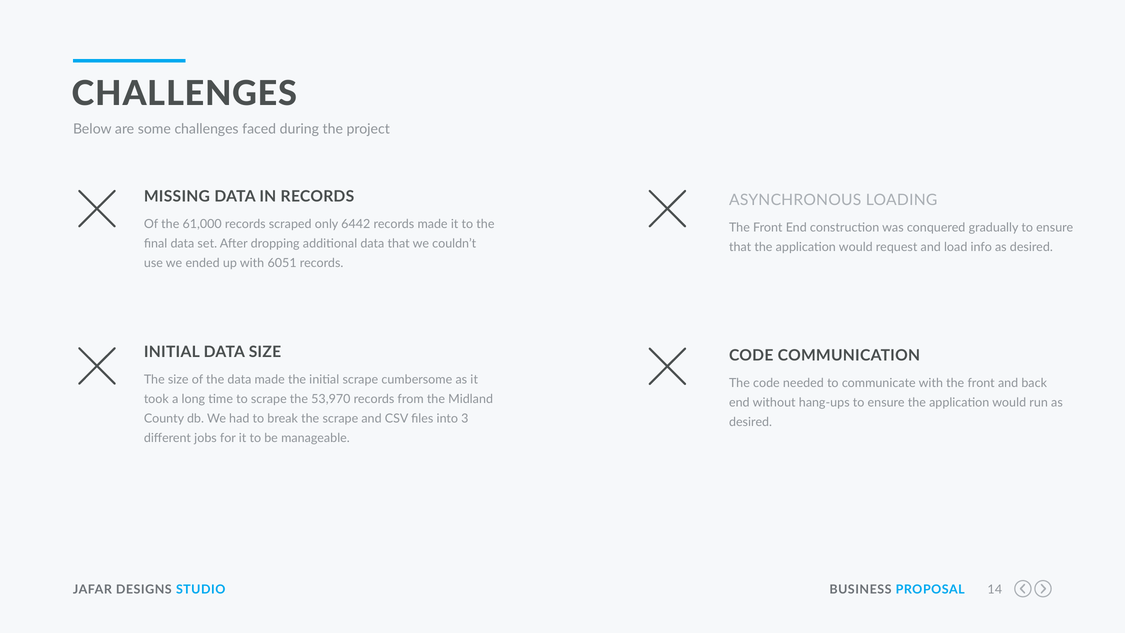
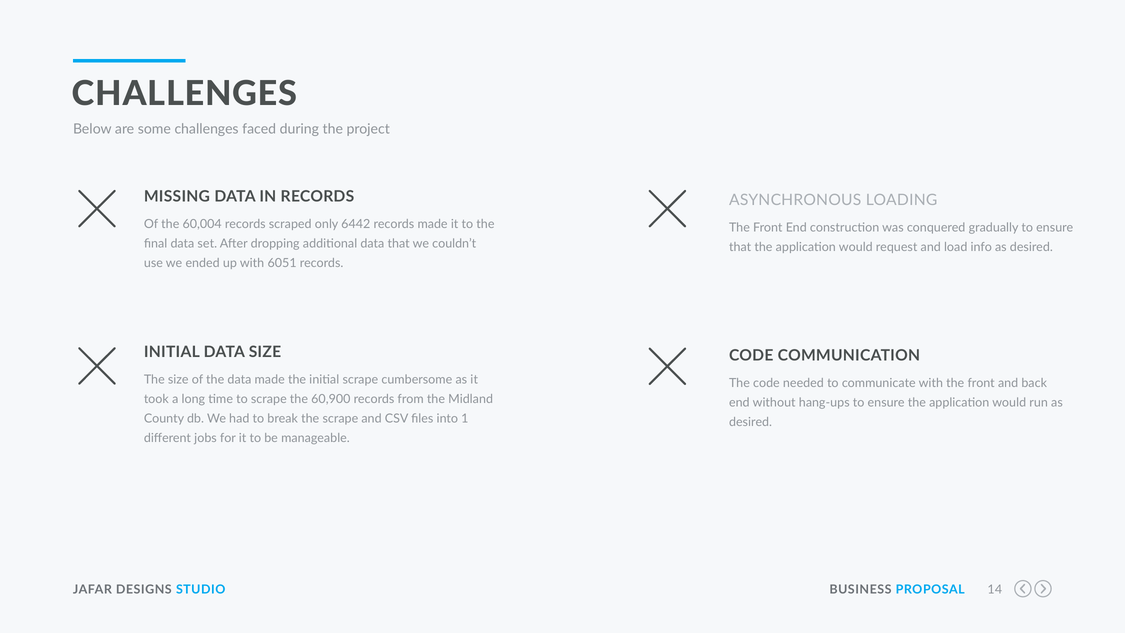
61,000: 61,000 -> 60,004 (202, 224)
53,970: 53,970 -> 60,900 (331, 399)
3: 3 -> 1 (465, 418)
